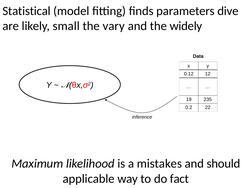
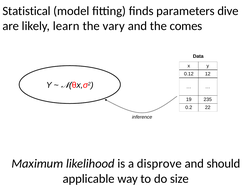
small: small -> learn (66, 26)
widely: widely -> comes (186, 26)
mistakes: mistakes -> disprove (159, 164)
fact: fact -> size (179, 179)
